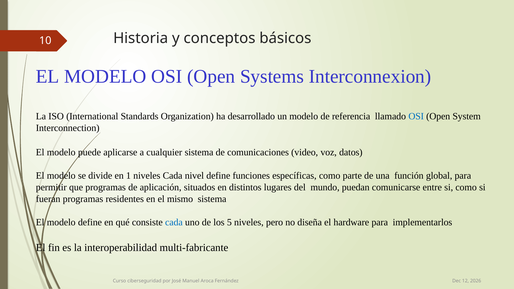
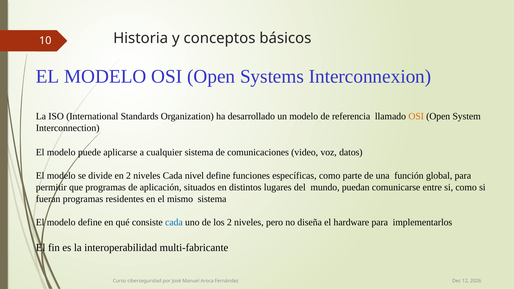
OSI colour: blue -> orange (416, 117)
en 1: 1 -> 2 (128, 176)
los 5: 5 -> 2 (229, 222)
